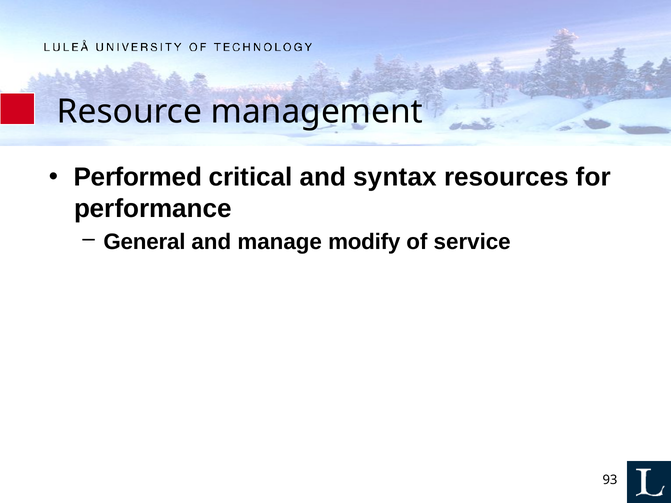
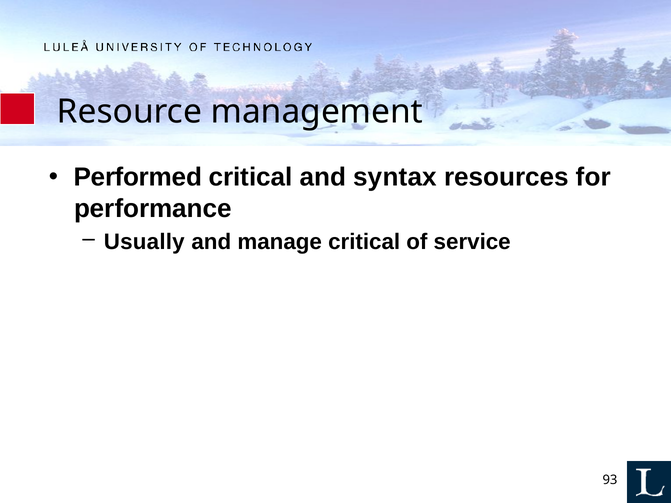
General: General -> Usually (144, 242)
manage modify: modify -> critical (364, 242)
